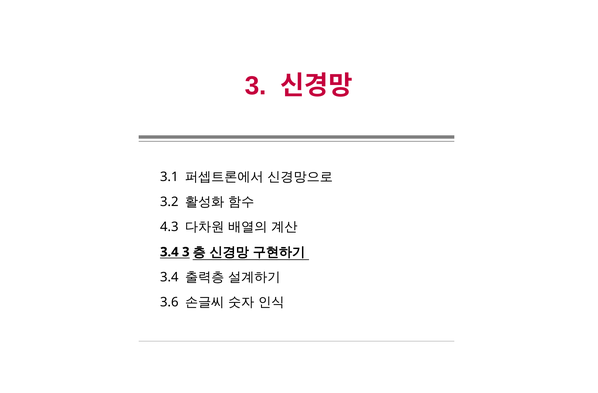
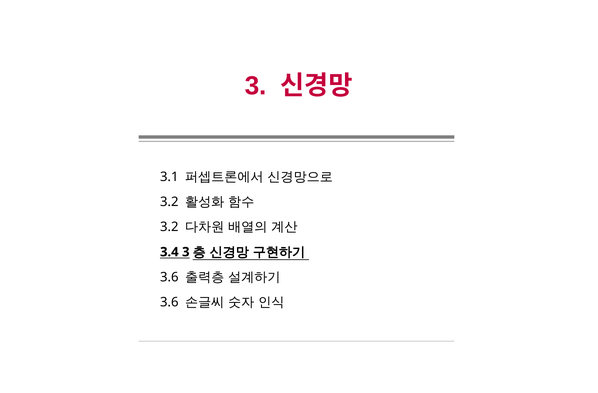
4.3: 4.3 -> 3.2 (169, 227)
3.4: 3.4 -> 3.6 (169, 277)
